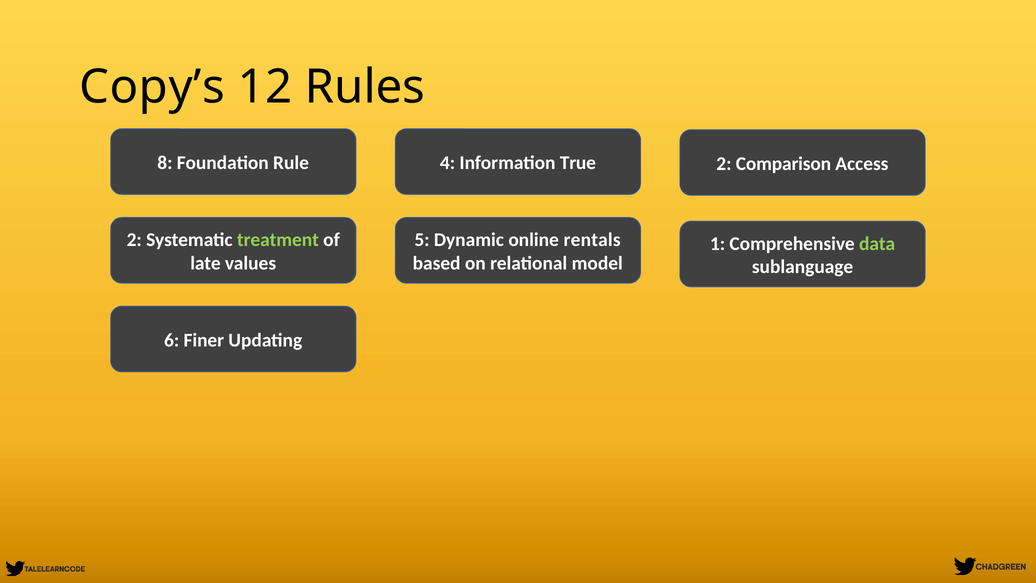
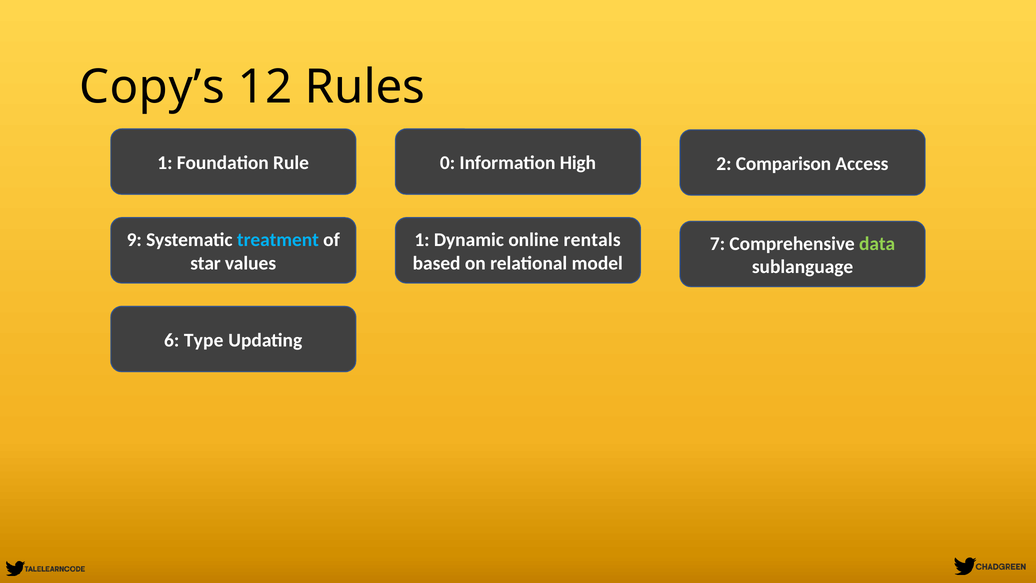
8: 8 -> 1 (165, 163)
4: 4 -> 0 (448, 163)
True: True -> High (578, 163)
2: 2 -> 9 (134, 240)
treatment colour: light green -> light blue (278, 240)
5: 5 -> 1 (422, 240)
1: 1 -> 7 (718, 244)
late: late -> star (205, 263)
Finer: Finer -> Type (204, 340)
